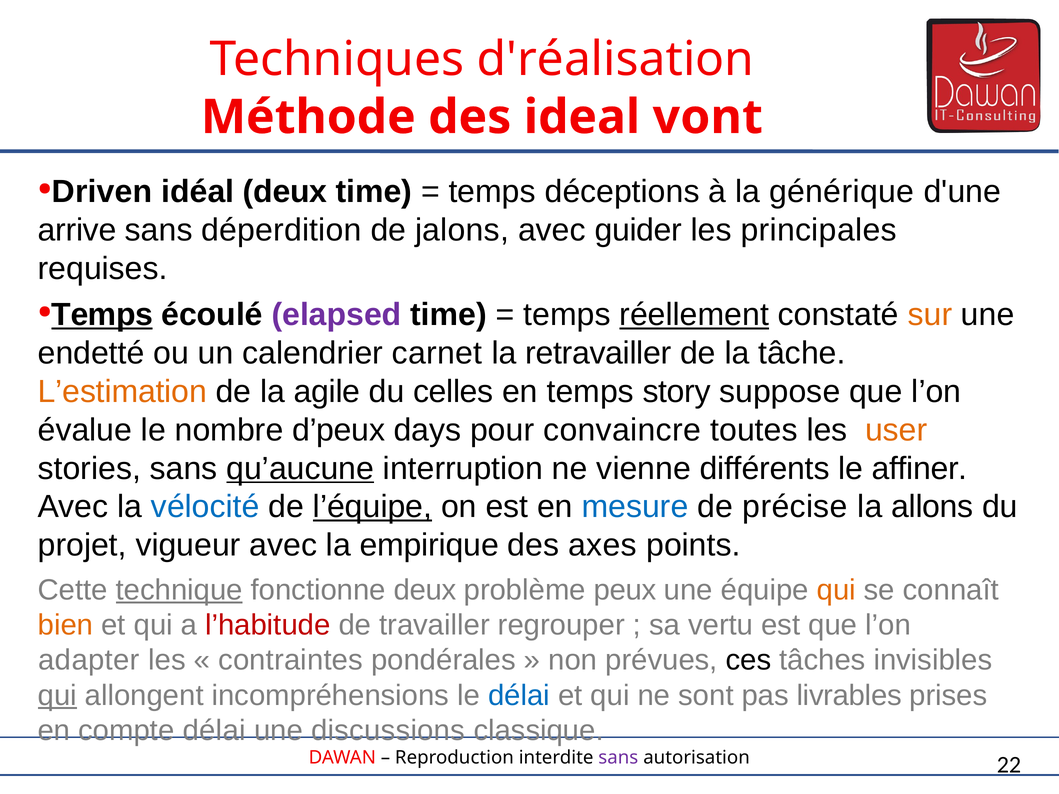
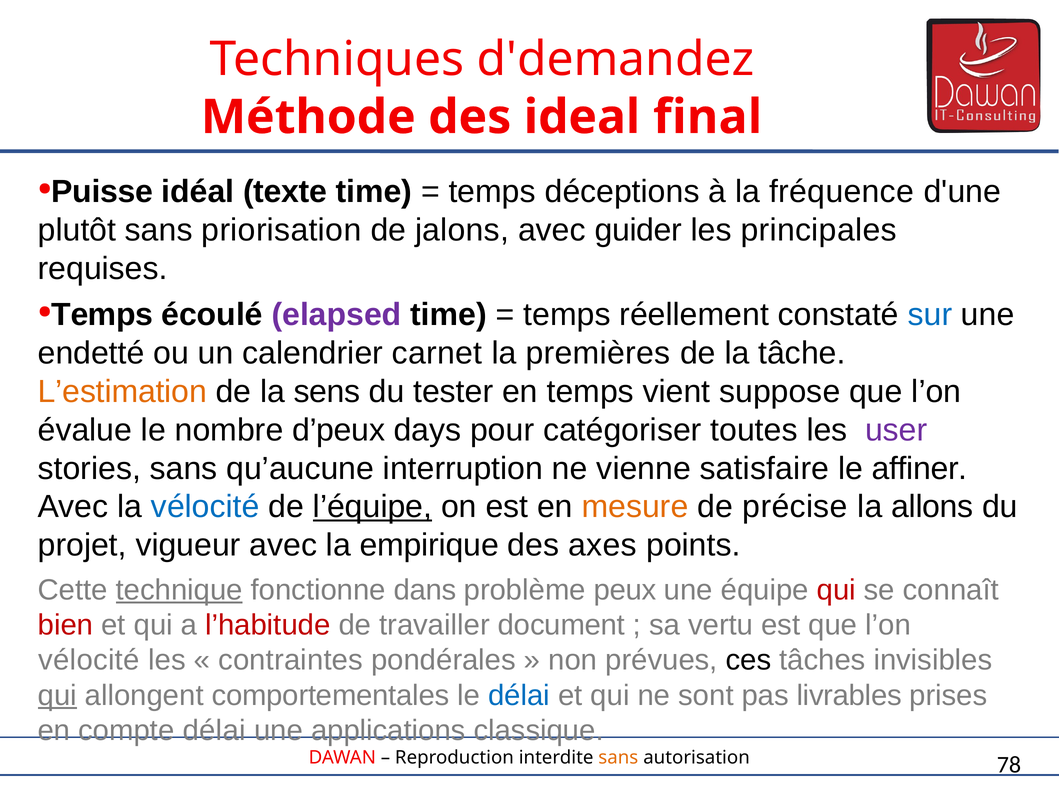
d'réalisation: d'réalisation -> d'demandez (615, 60)
vont: vont -> final (708, 117)
Driven: Driven -> Puisse (102, 192)
idéal deux: deux -> texte (285, 192)
générique: générique -> fréquence (842, 192)
arrive: arrive -> plutôt (77, 230)
déperdition: déperdition -> priorisation (281, 230)
Temps underline: present -> none (102, 315)
réellement underline: present -> none (694, 315)
sur colour: orange -> blue (930, 315)
retravailler: retravailler -> premières (598, 353)
agile: agile -> sens (327, 392)
celles: celles -> tester (453, 392)
story: story -> vient (676, 392)
convaincre: convaincre -> catégoriser (622, 430)
user colour: orange -> purple (896, 430)
qu’aucune underline: present -> none (300, 469)
différents: différents -> satisfaire (764, 469)
mesure colour: blue -> orange (635, 507)
fonctionne deux: deux -> dans (425, 590)
qui colour: orange -> red (836, 590)
bien colour: orange -> red (65, 625)
regrouper: regrouper -> document (561, 625)
adapter: adapter -> vélocité (89, 660)
incompréhensions: incompréhensions -> comportementales (331, 696)
discussions: discussions -> applications (388, 731)
sans colour: purple -> orange (618, 758)
22: 22 -> 78 (1009, 765)
